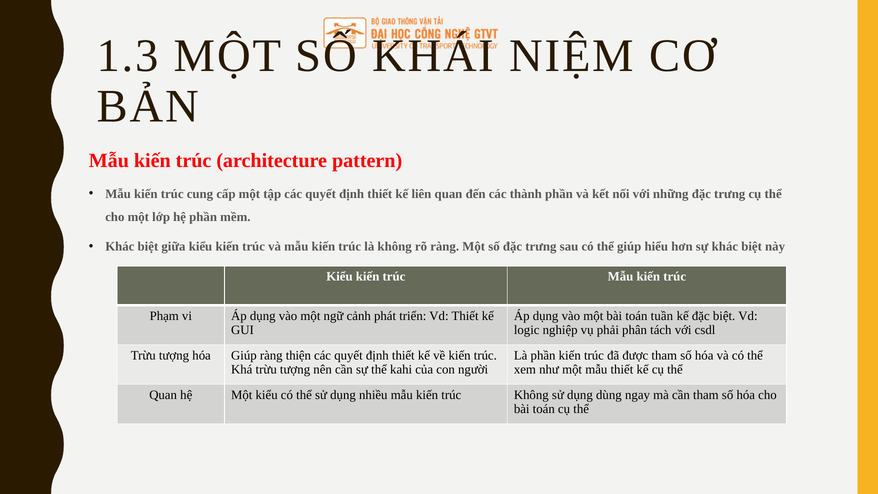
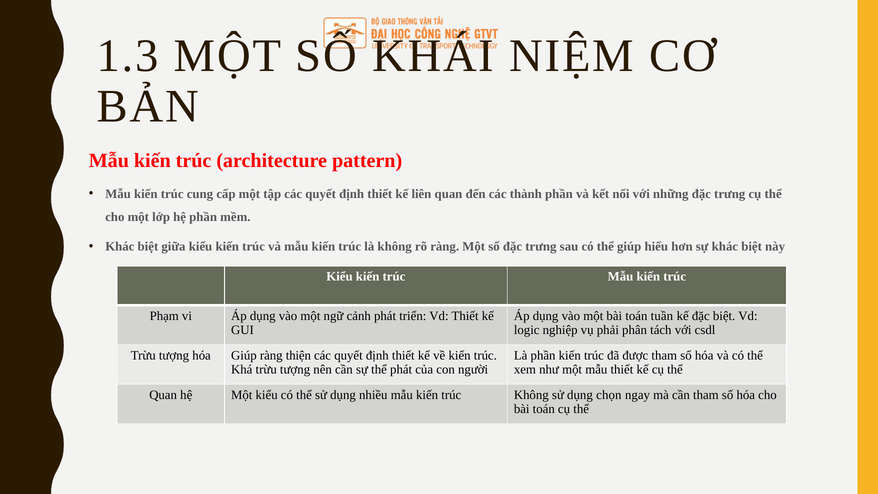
thể kahi: kahi -> phát (401, 369)
dùng: dùng -> chọn (609, 395)
